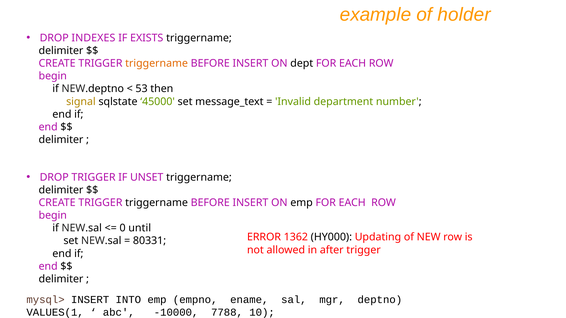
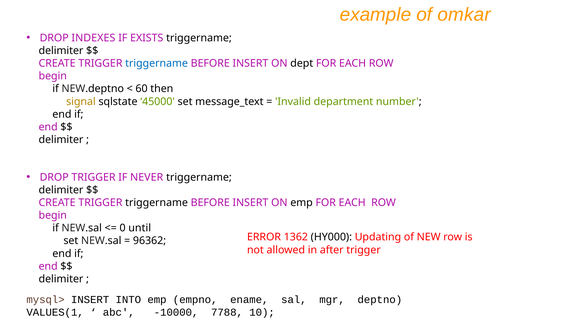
holder: holder -> omkar (464, 15)
triggername colour: orange -> blue (157, 63)
53: 53 -> 60 (142, 89)
UNSET: UNSET -> NEVER (147, 177)
80331: 80331 -> 96362 (150, 241)
